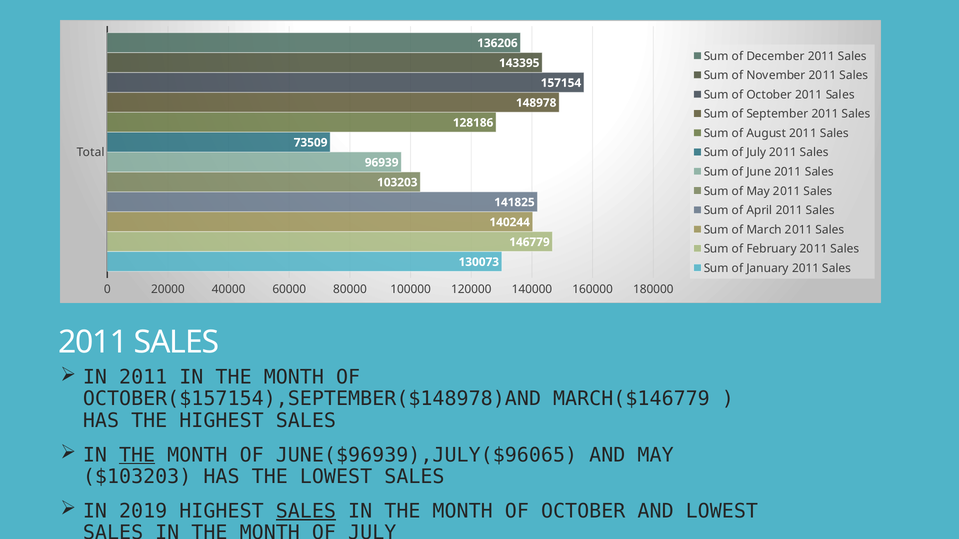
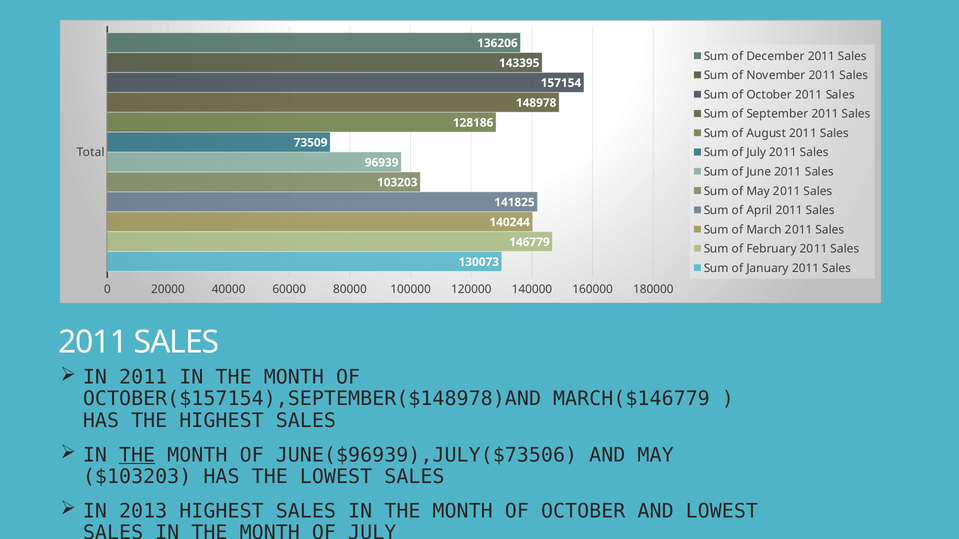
JUNE($96939),JULY($96065: JUNE($96939),JULY($96065 -> JUNE($96939),JULY($73506 (426, 455)
2019: 2019 -> 2013 (143, 512)
SALES underline: present -> none (306, 512)
